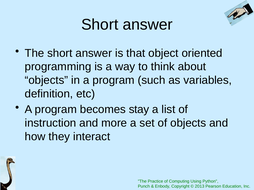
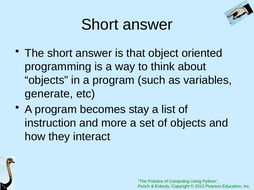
definition: definition -> generate (49, 94)
